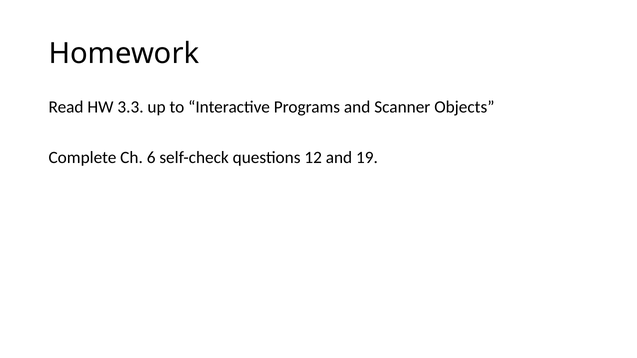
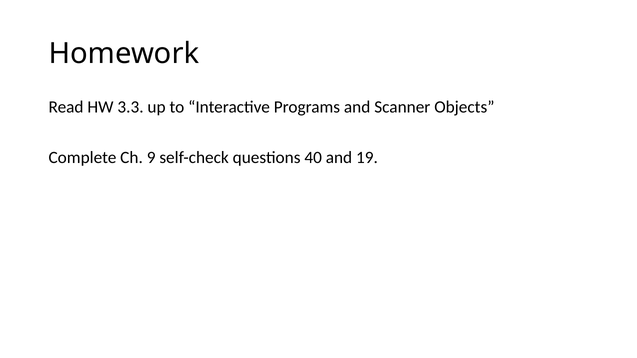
6: 6 -> 9 (151, 158)
12: 12 -> 40 (313, 158)
